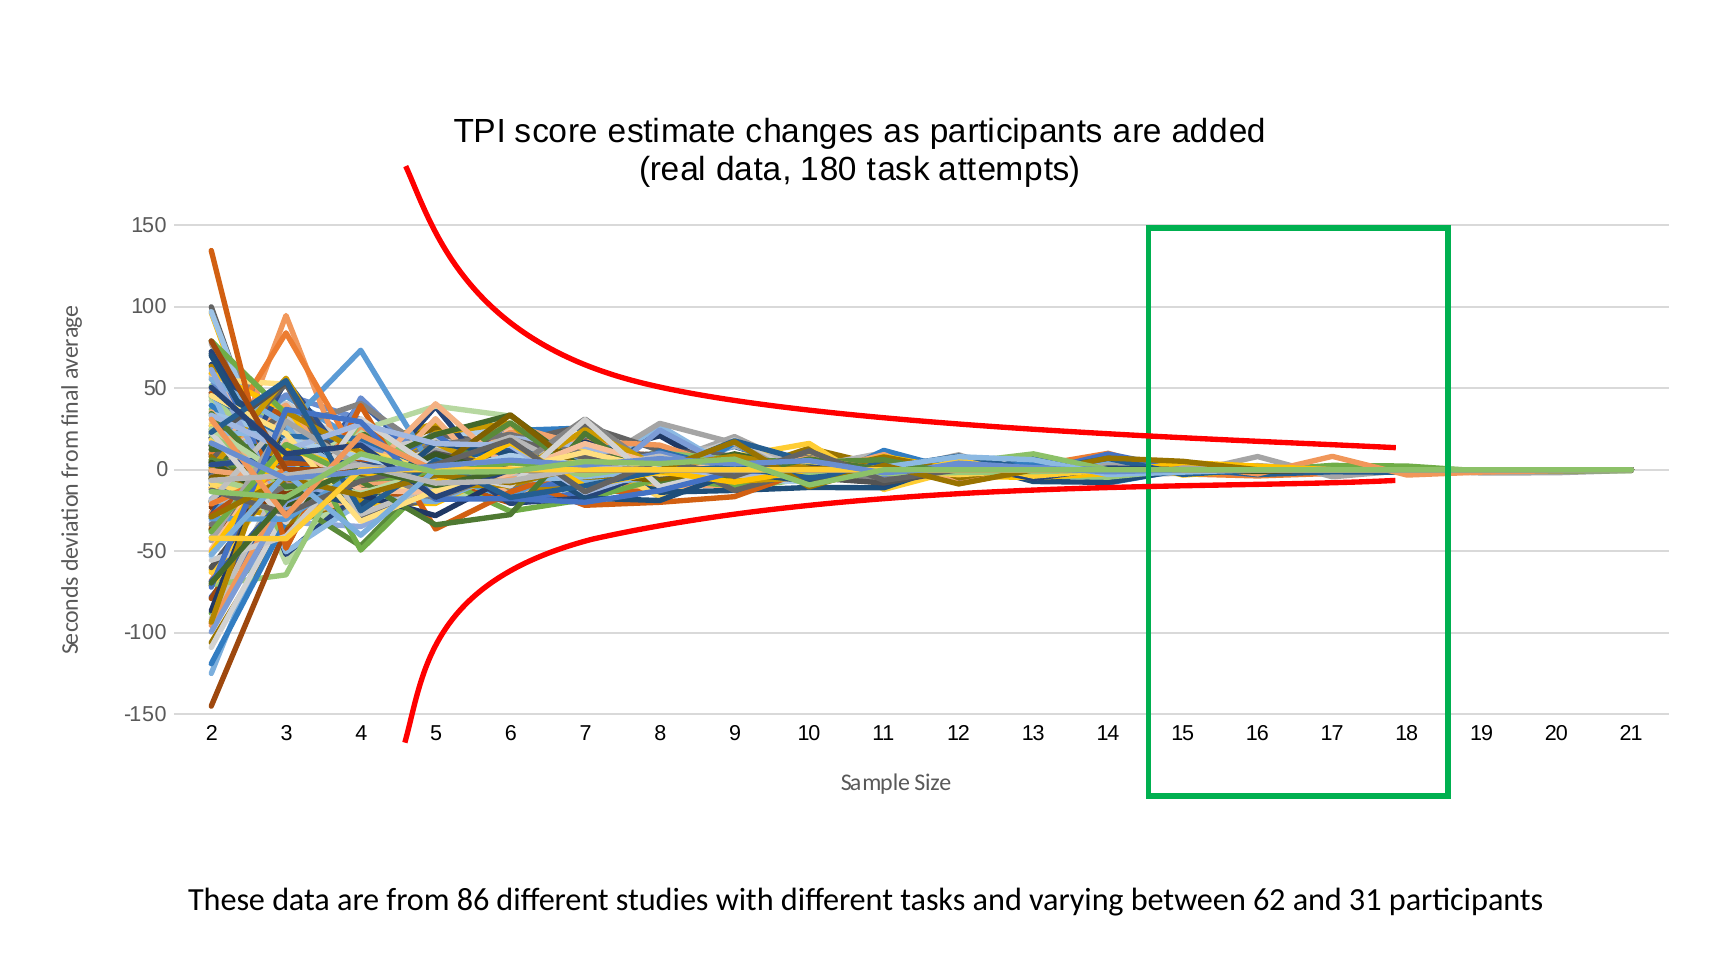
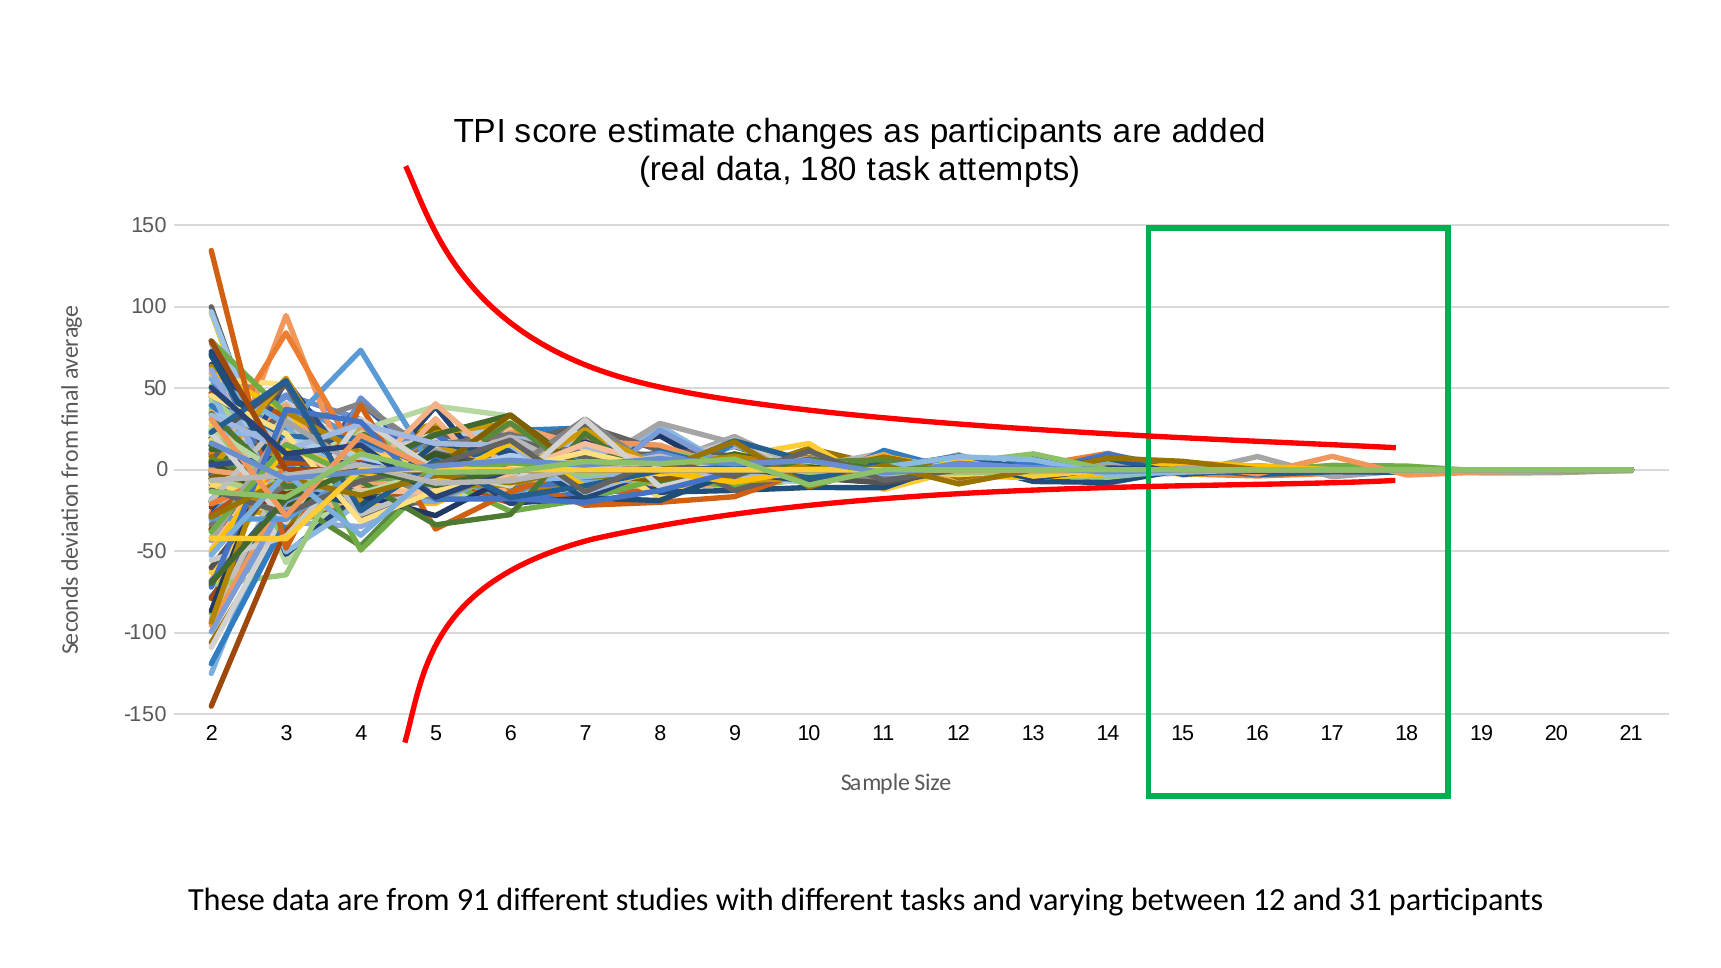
86: 86 -> 91 (473, 900)
between 62: 62 -> 12 (1269, 900)
